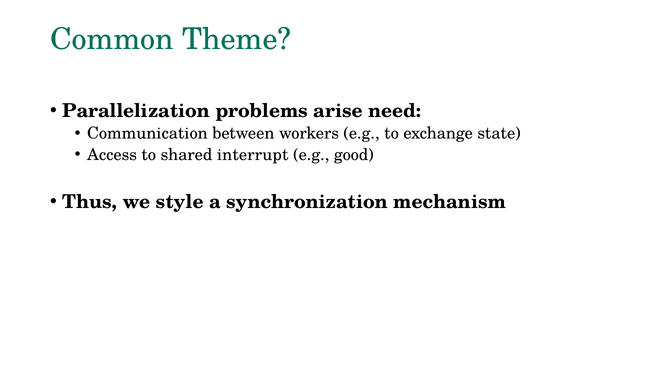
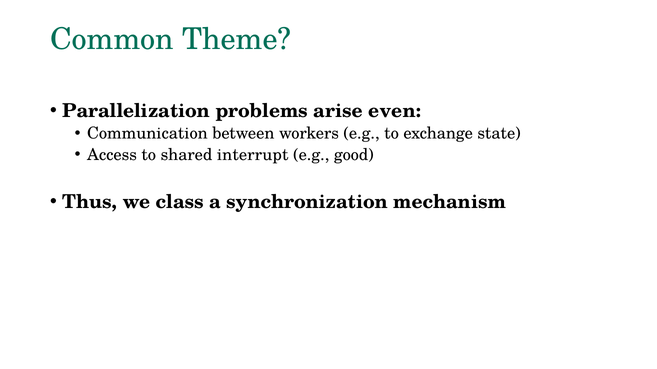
need: need -> even (395, 111)
style: style -> class (180, 202)
